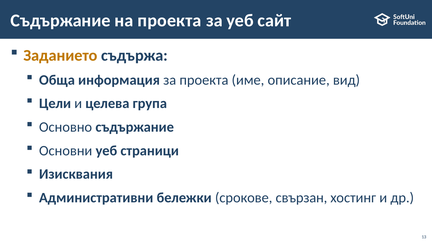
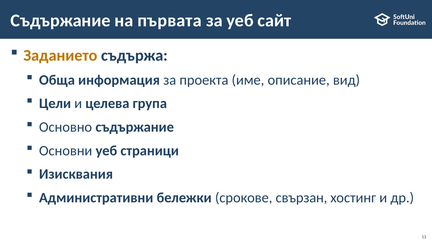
на проекта: проекта -> първата (170, 20)
